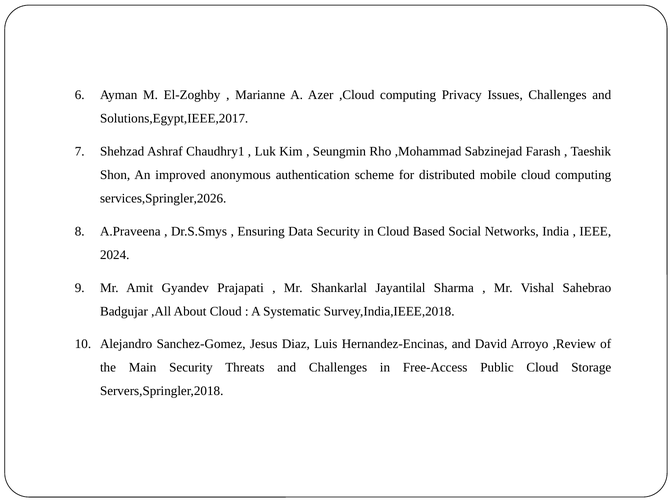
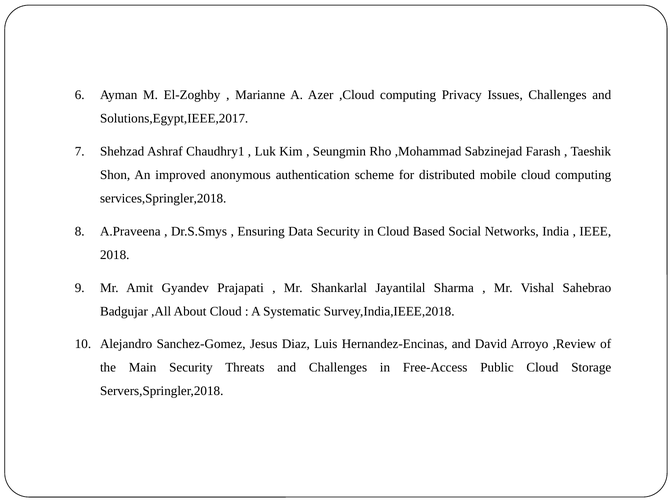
services,Springler,2026: services,Springler,2026 -> services,Springler,2018 (163, 198)
2024: 2024 -> 2018 (115, 255)
